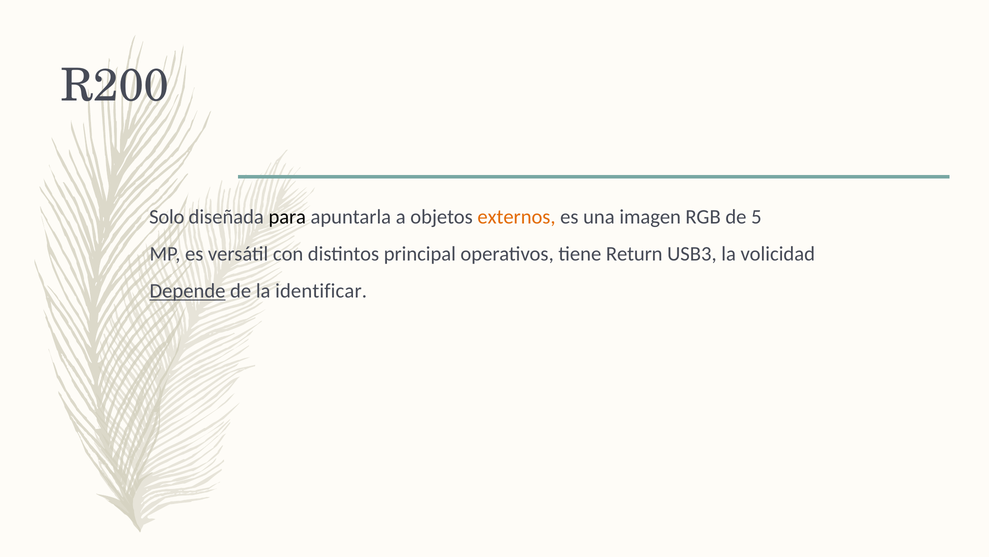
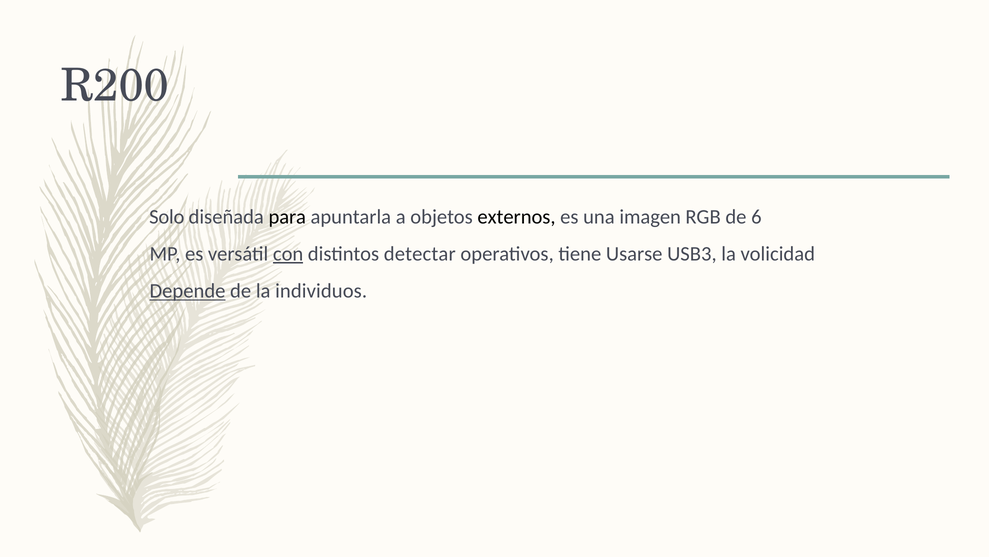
externos colour: orange -> black (516, 217)
5: 5 -> 6 (756, 217)
con underline: none -> present (288, 254)
principal: principal -> detectar (420, 254)
Return: Return -> Usarse (634, 254)
identificar: identificar -> individuos (321, 291)
